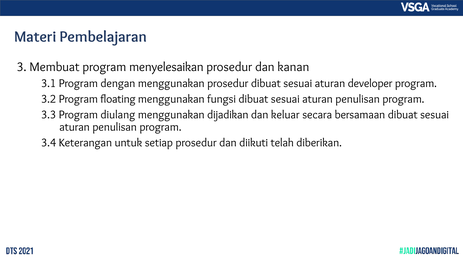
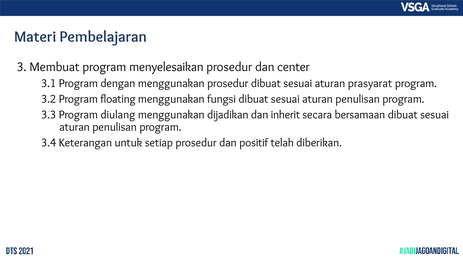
kanan: kanan -> center (293, 67)
developer: developer -> prasyarat (370, 83)
keluar: keluar -> inherit (285, 115)
diikuti: diikuti -> positif (254, 143)
